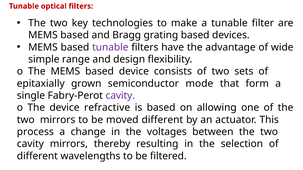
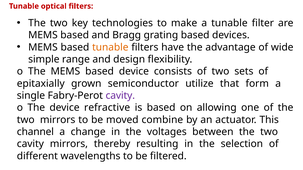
tunable colour: purple -> orange (110, 47)
mode: mode -> utilize (199, 84)
moved different: different -> combine (162, 120)
process: process -> channel (35, 132)
